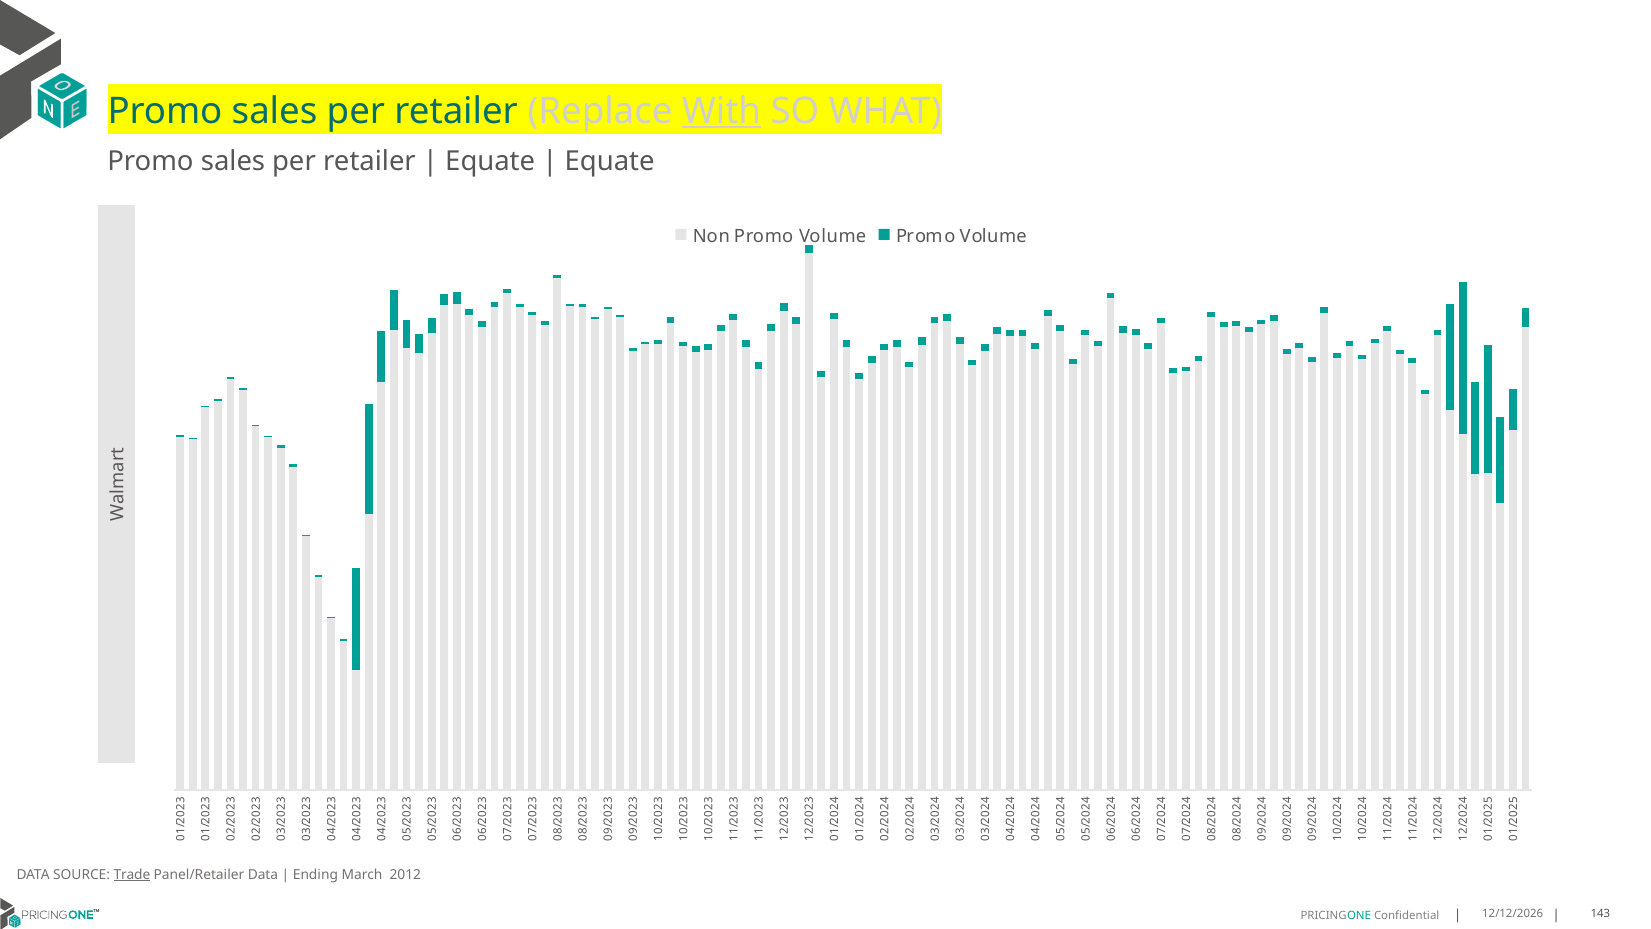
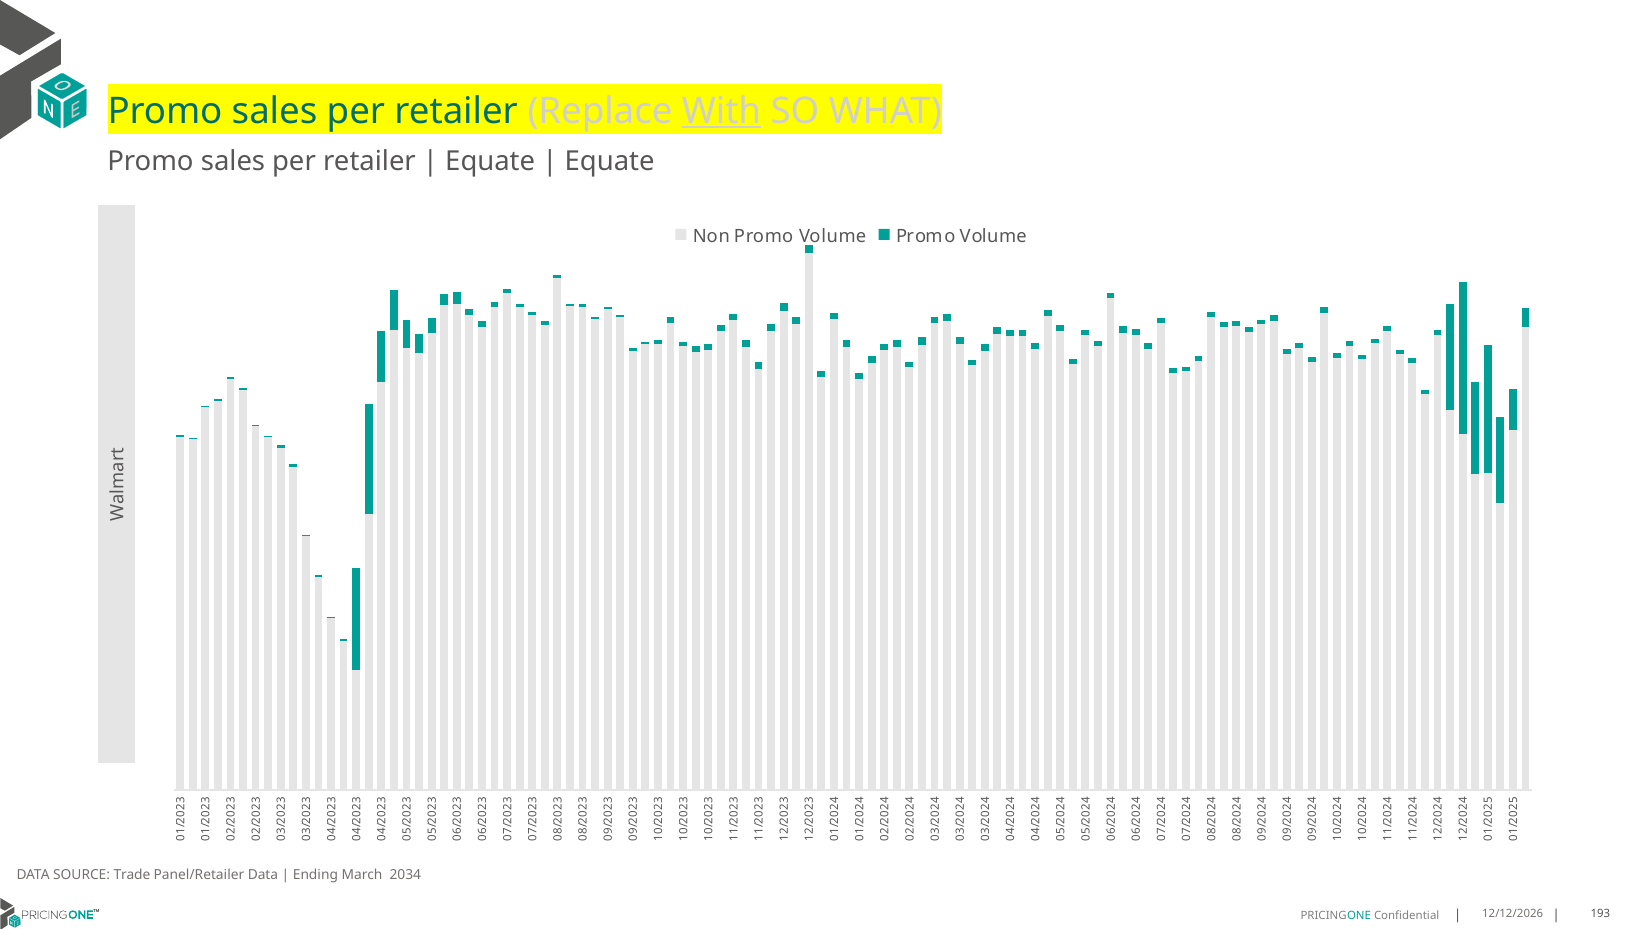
Trade underline: present -> none (132, 875)
2012: 2012 -> 2034 (405, 875)
143: 143 -> 193 (1600, 913)
